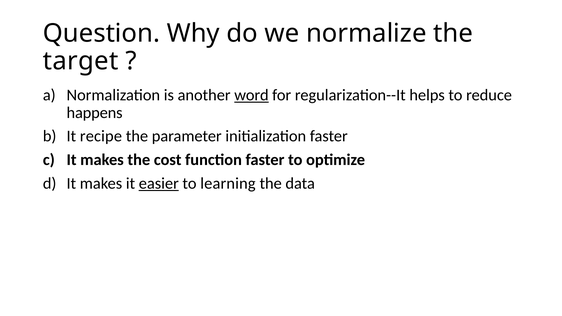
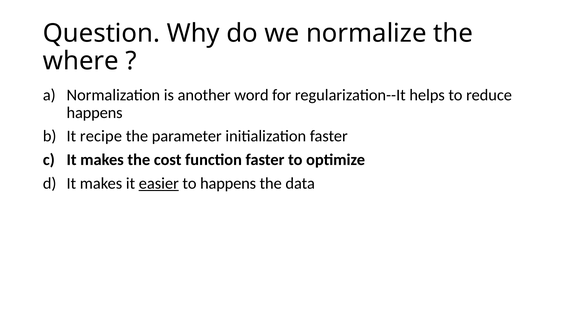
target: target -> where (81, 61)
word underline: present -> none (251, 95)
to learning: learning -> happens (228, 183)
